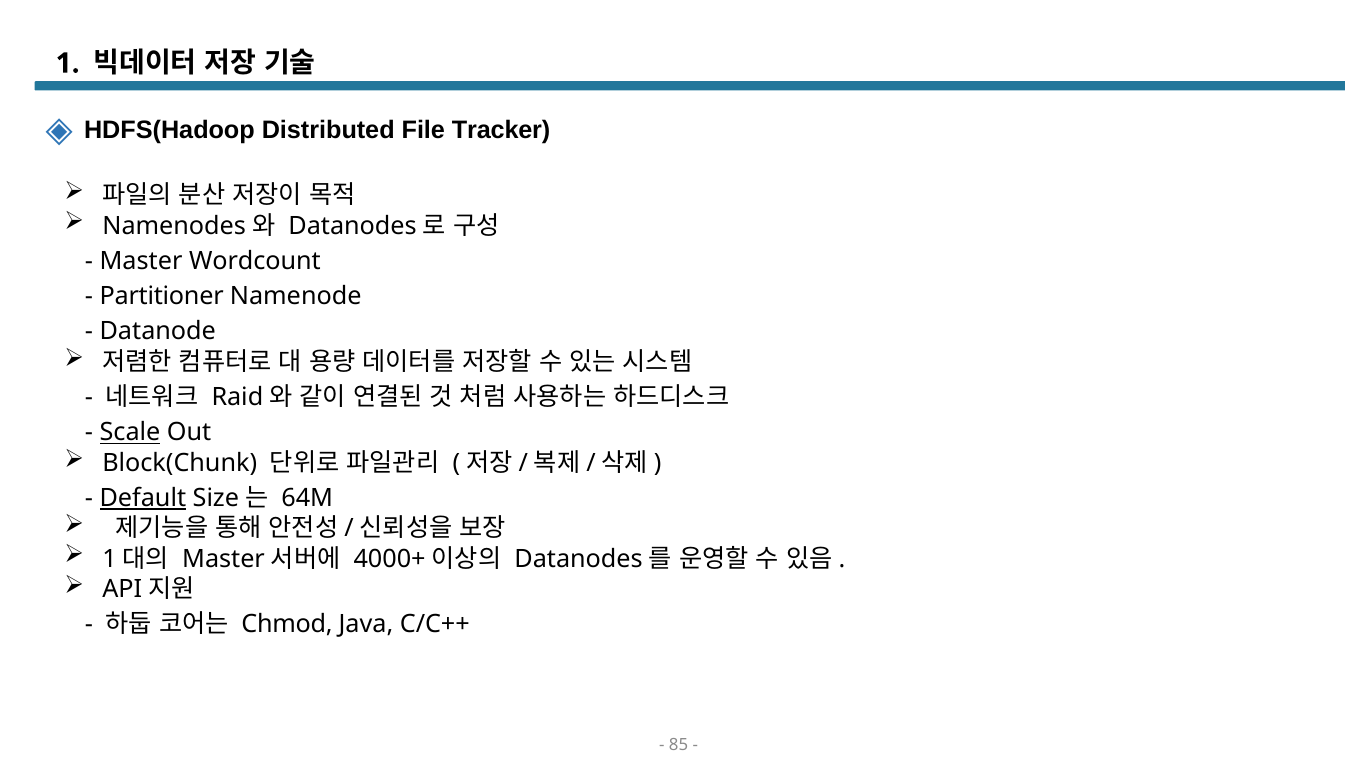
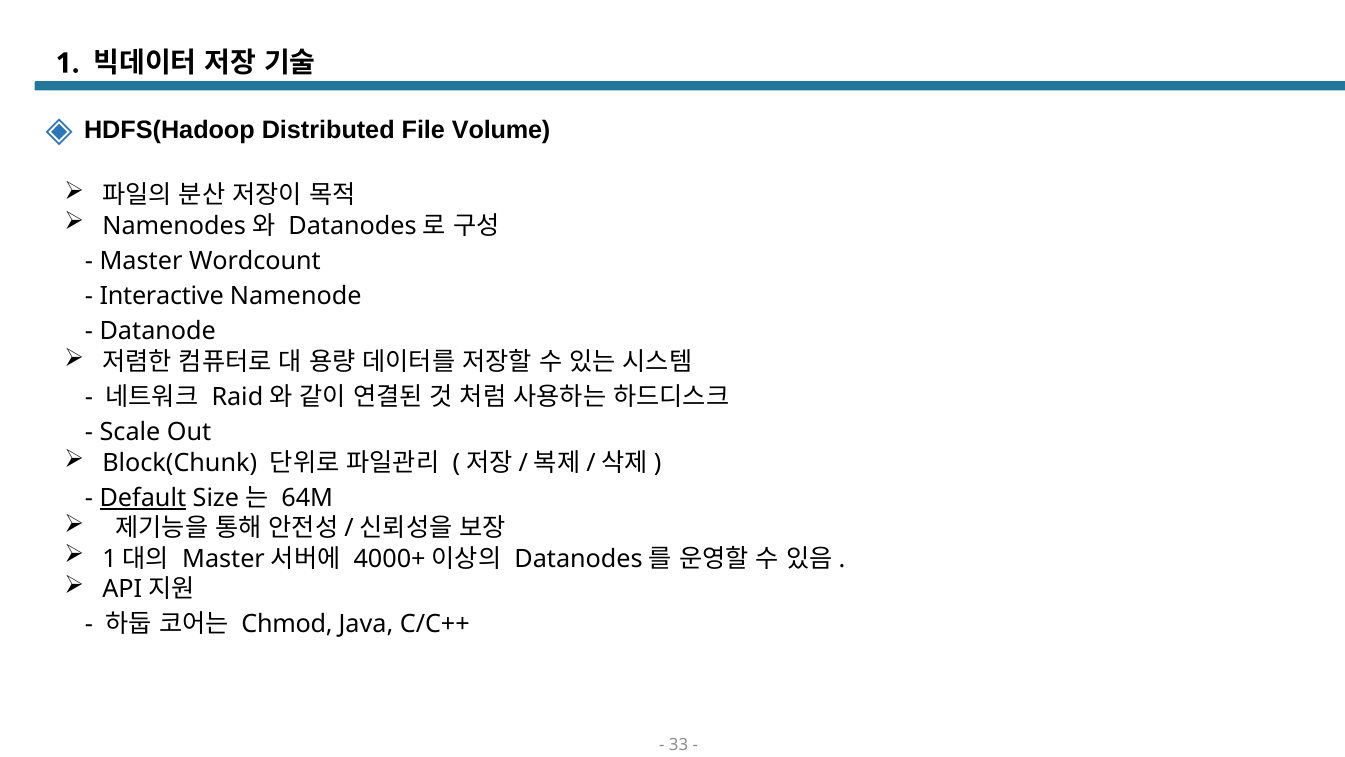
Tracker: Tracker -> Volume (501, 130)
Partitioner: Partitioner -> Interactive (162, 296)
Scale underline: present -> none (130, 432)
85: 85 -> 33 (679, 745)
